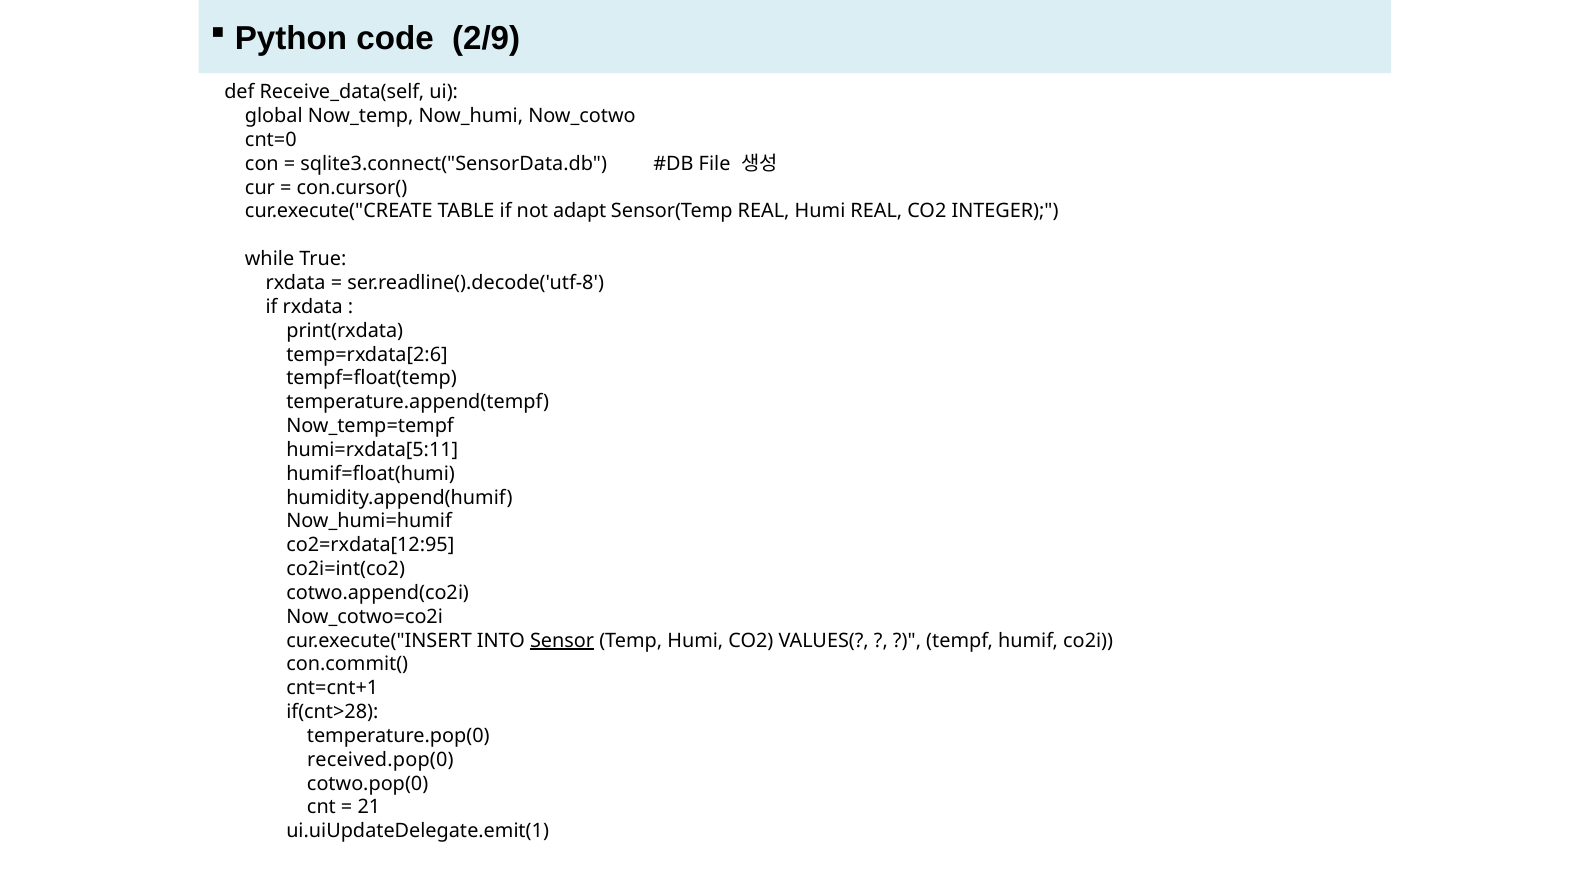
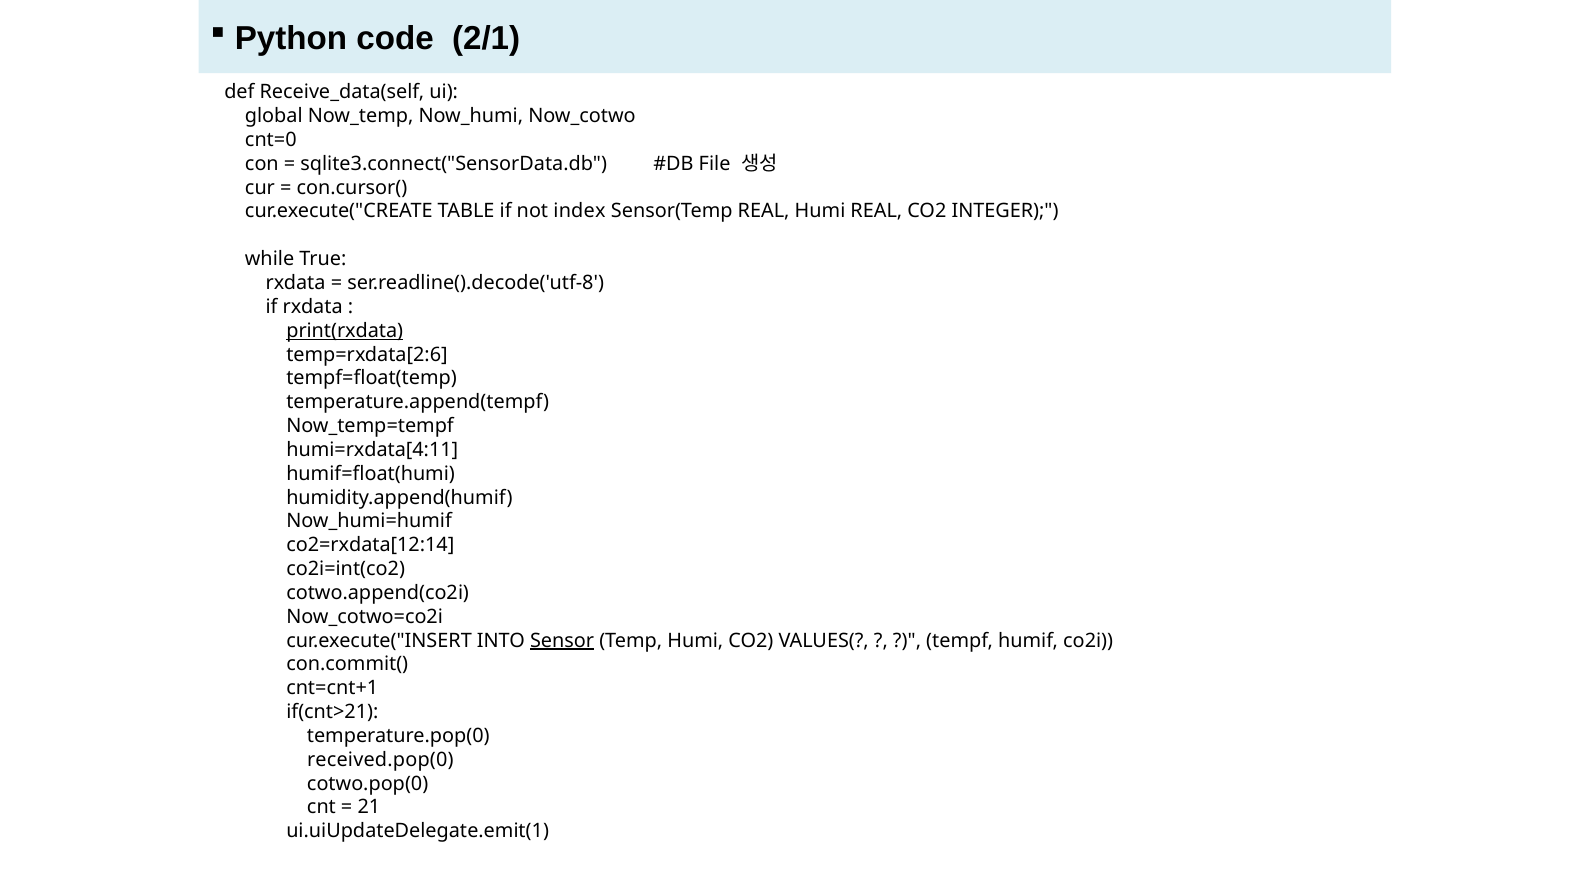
2/9: 2/9 -> 2/1 (486, 39)
adapt: adapt -> index (579, 212)
print(rxdata underline: none -> present (345, 331)
humi=rxdata[5:11: humi=rxdata[5:11 -> humi=rxdata[4:11 (372, 450)
co2=rxdata[12:95: co2=rxdata[12:95 -> co2=rxdata[12:14 (370, 545)
if(cnt>28: if(cnt>28 -> if(cnt>21 (332, 712)
